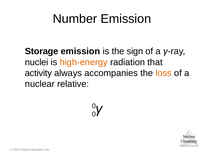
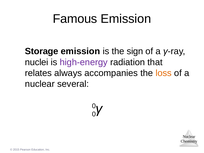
Number: Number -> Famous (75, 19)
high-energy colour: orange -> purple (84, 62)
activity: activity -> relates (38, 73)
relative: relative -> several (73, 84)
